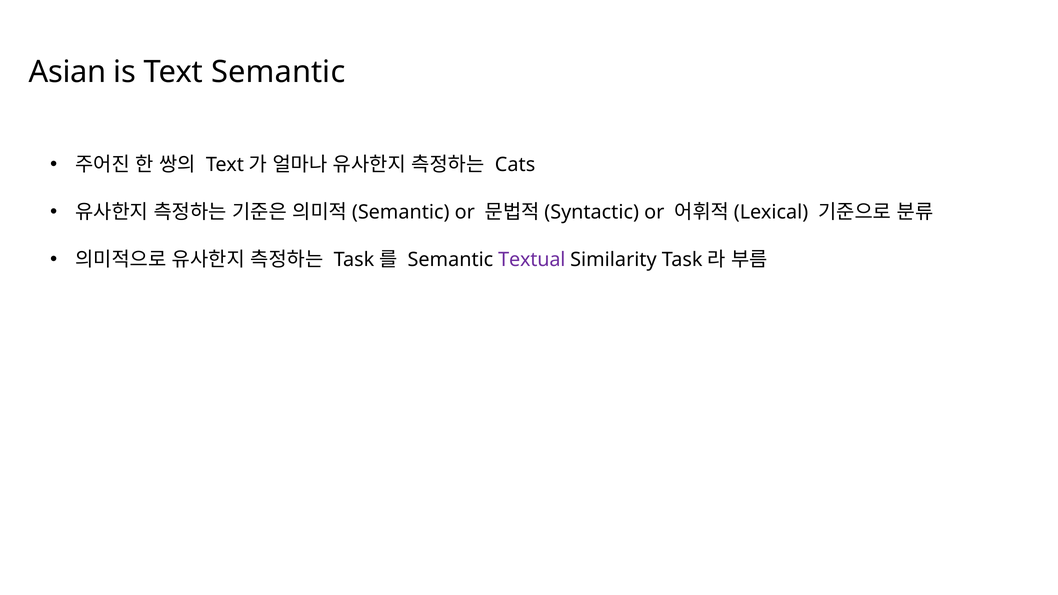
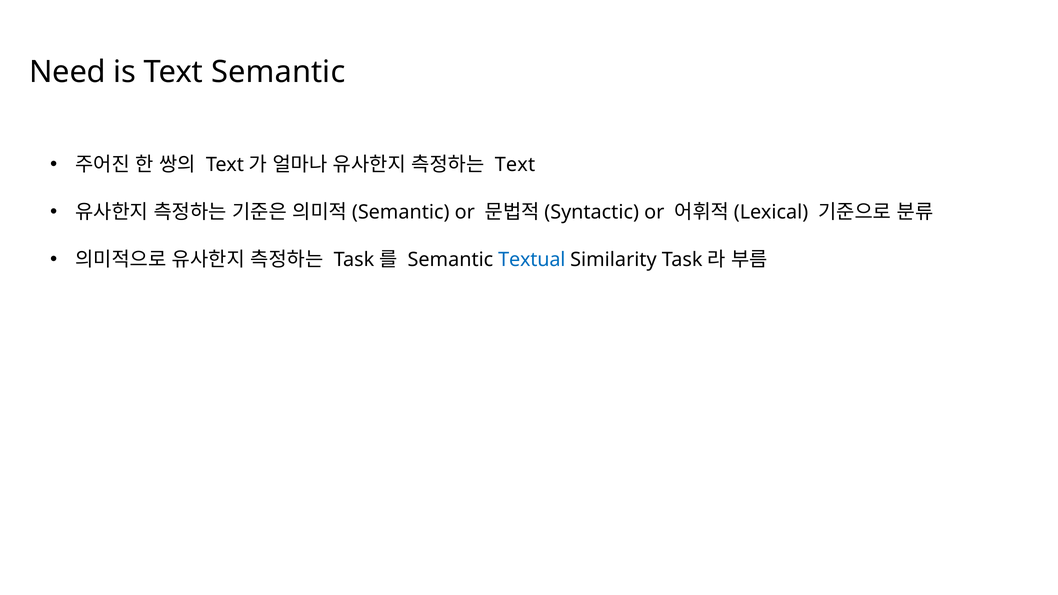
Asian: Asian -> Need (67, 72)
Cats: Cats -> Text (515, 165)
Textual colour: purple -> blue (532, 260)
